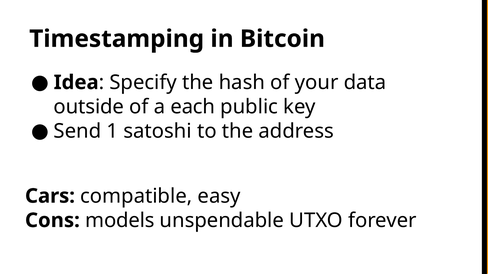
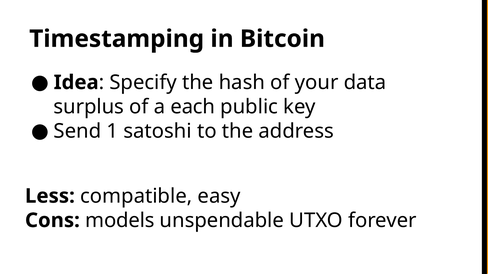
outside: outside -> surplus (89, 107)
Cars: Cars -> Less (50, 196)
